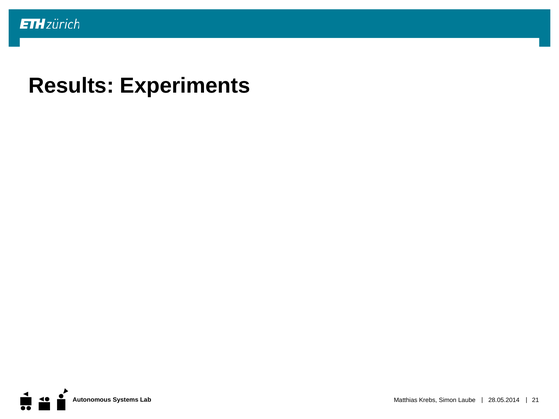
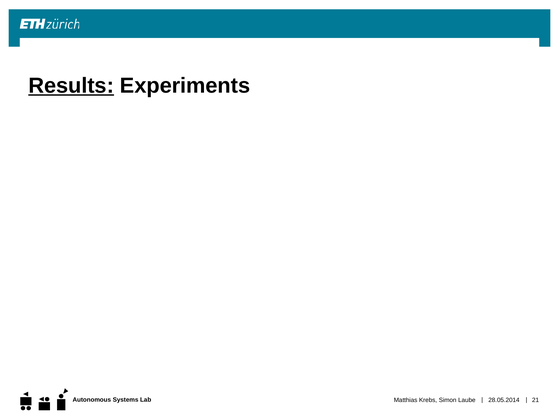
Results underline: none -> present (71, 86)
